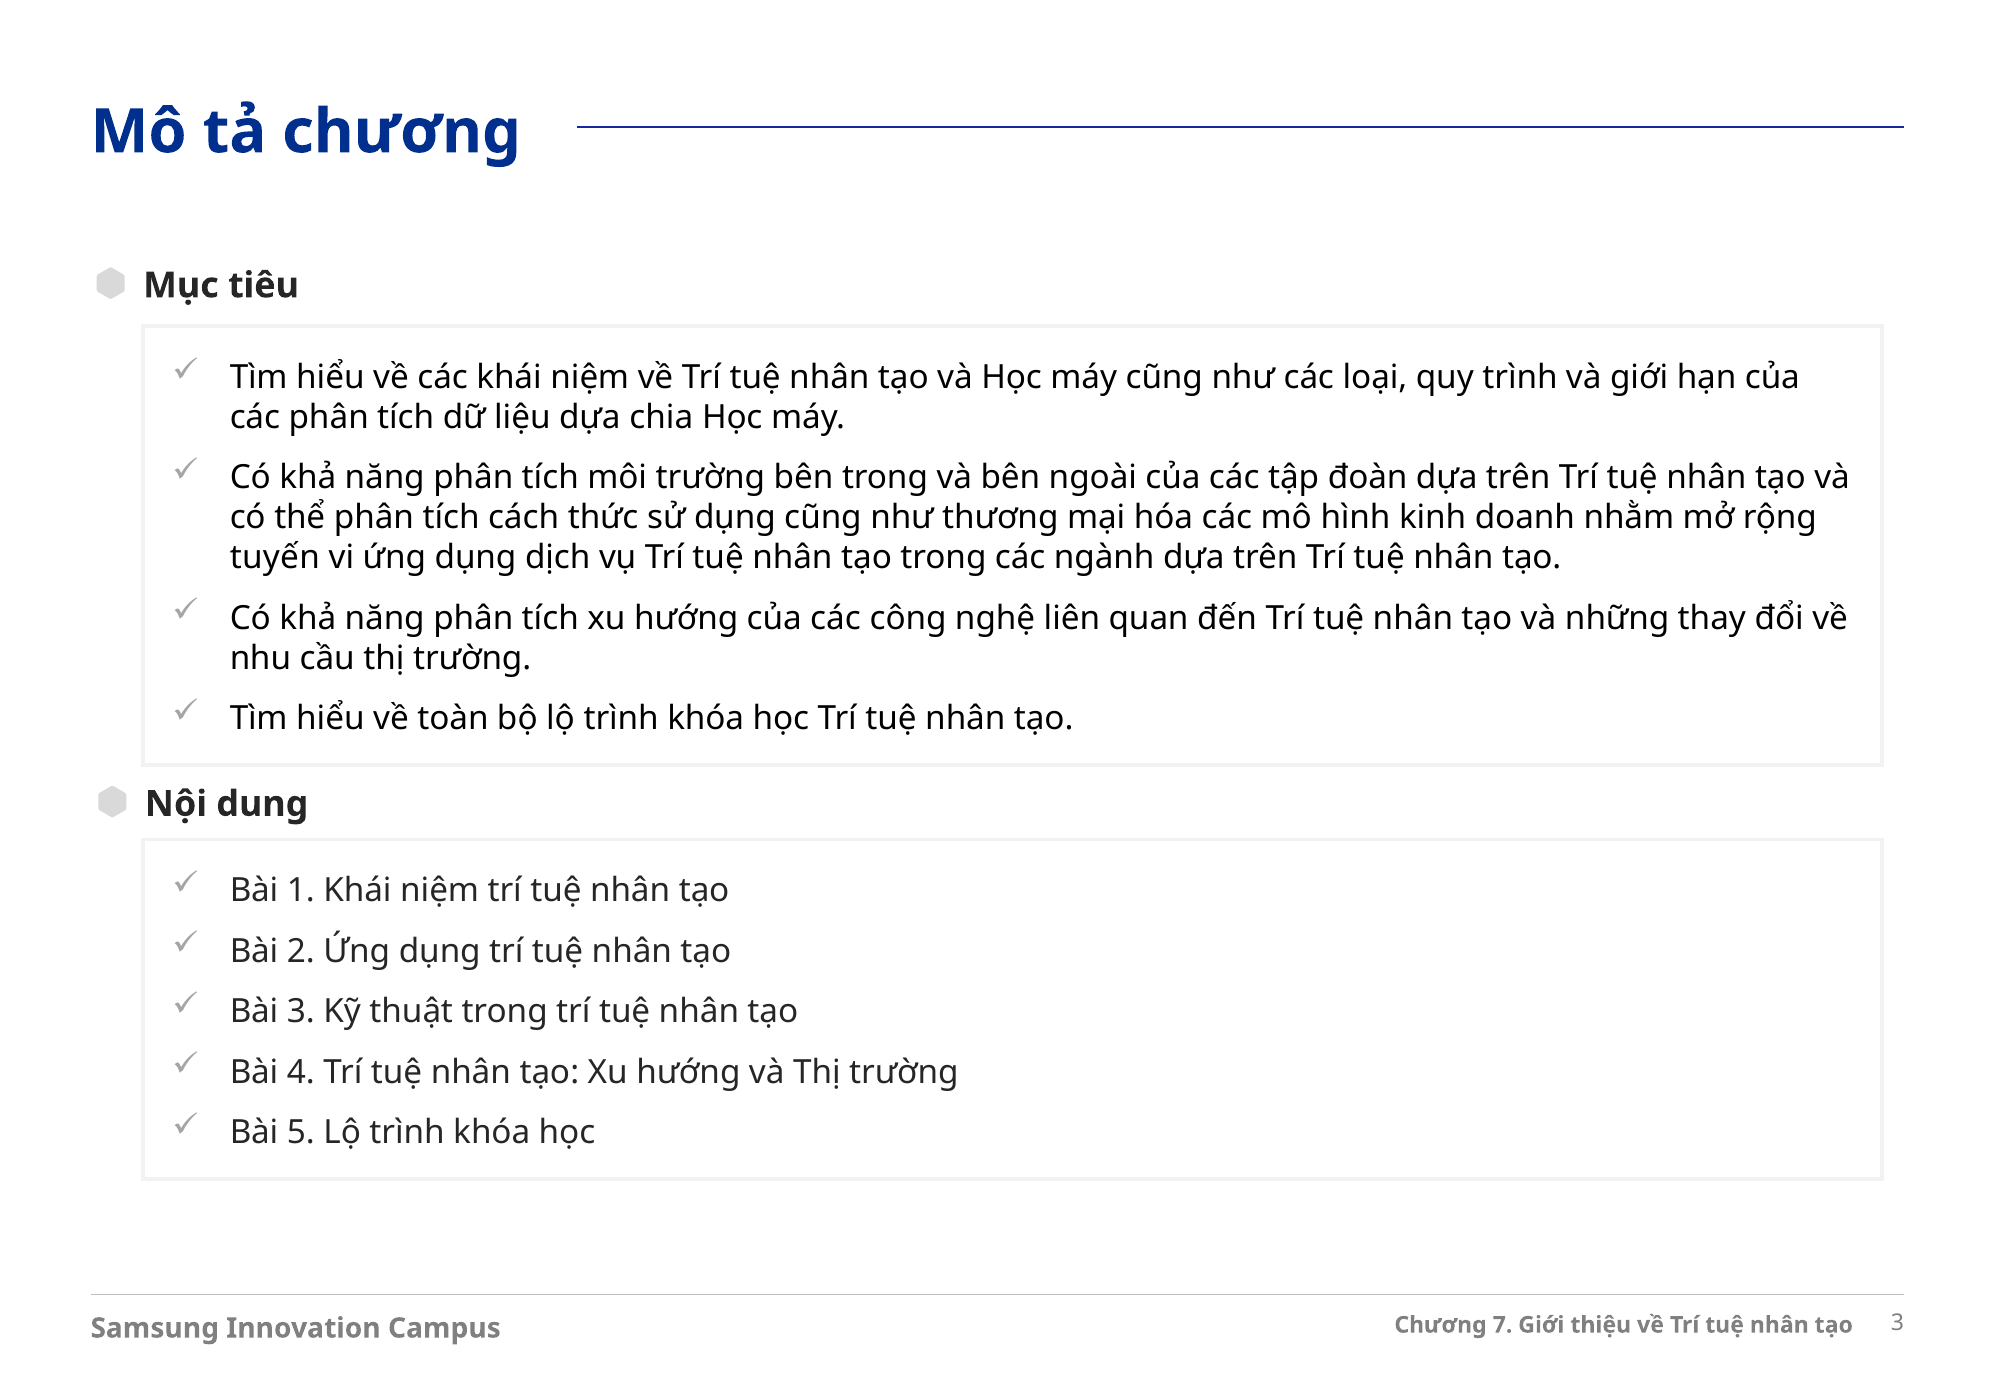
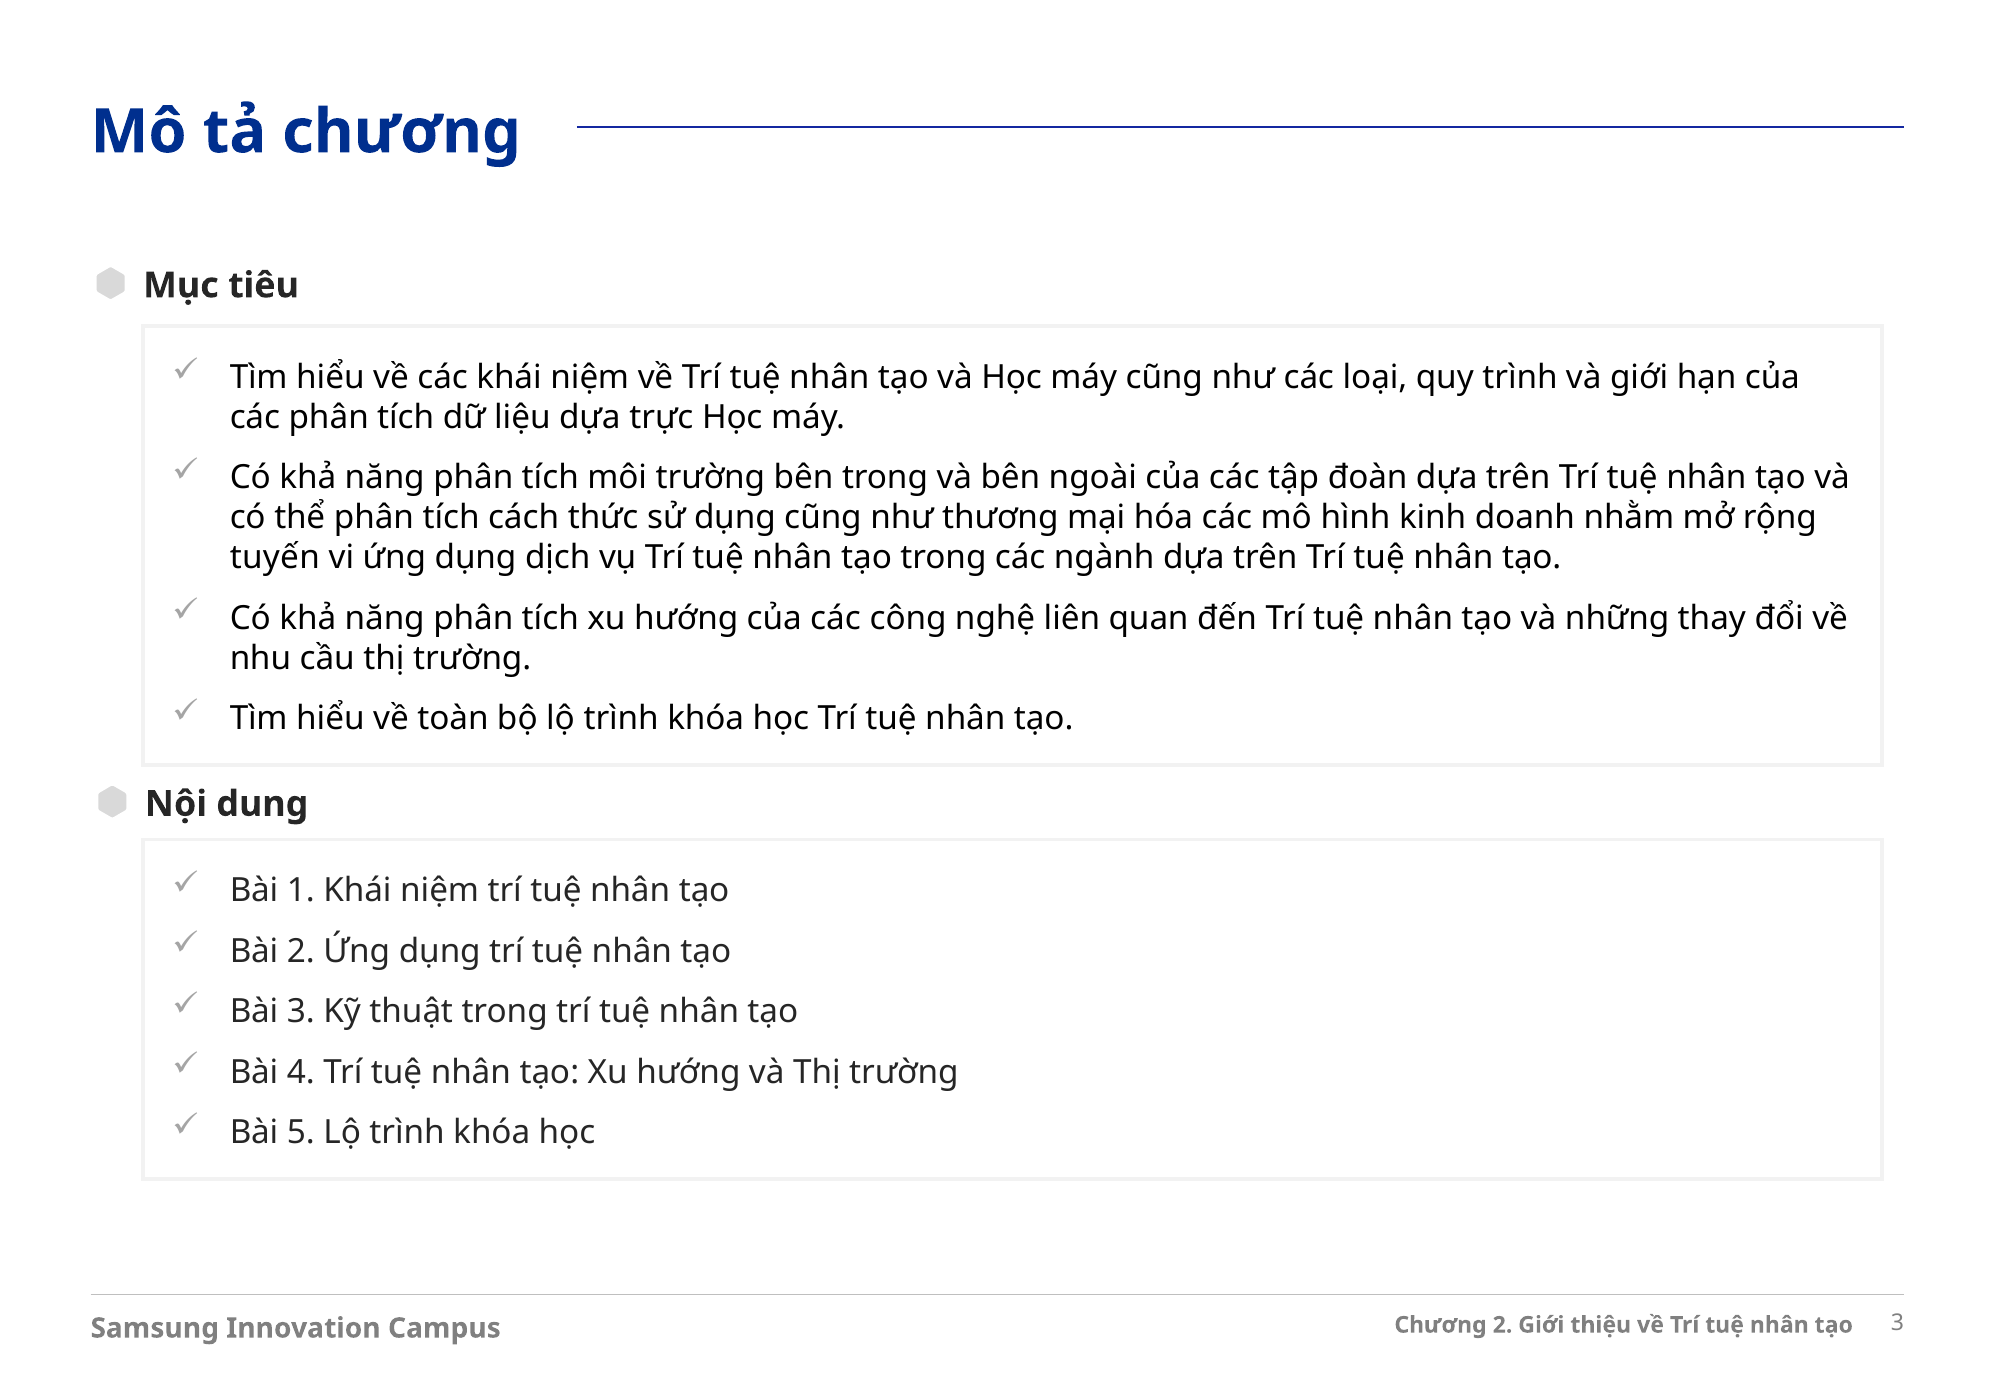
chia: chia -> trực (661, 417)
Chương 7: 7 -> 2 (1503, 1325)
